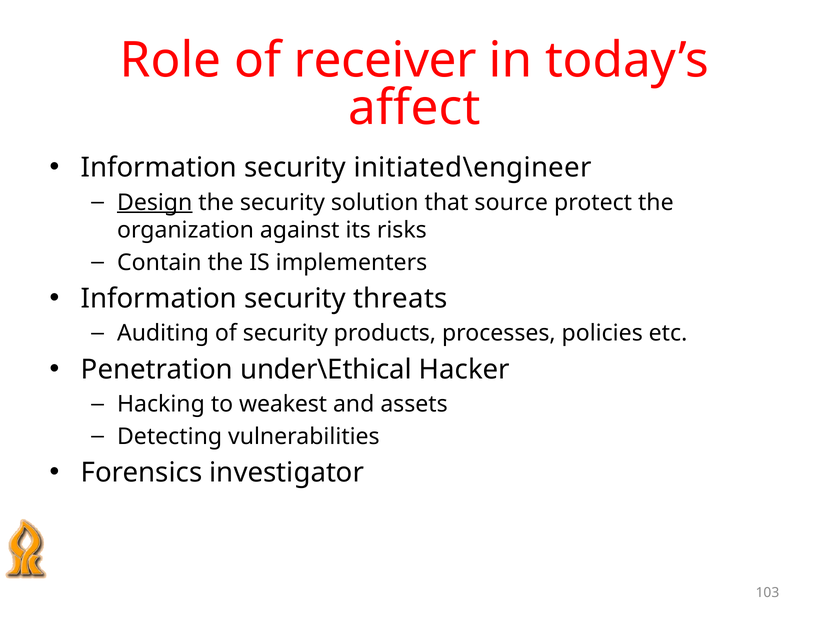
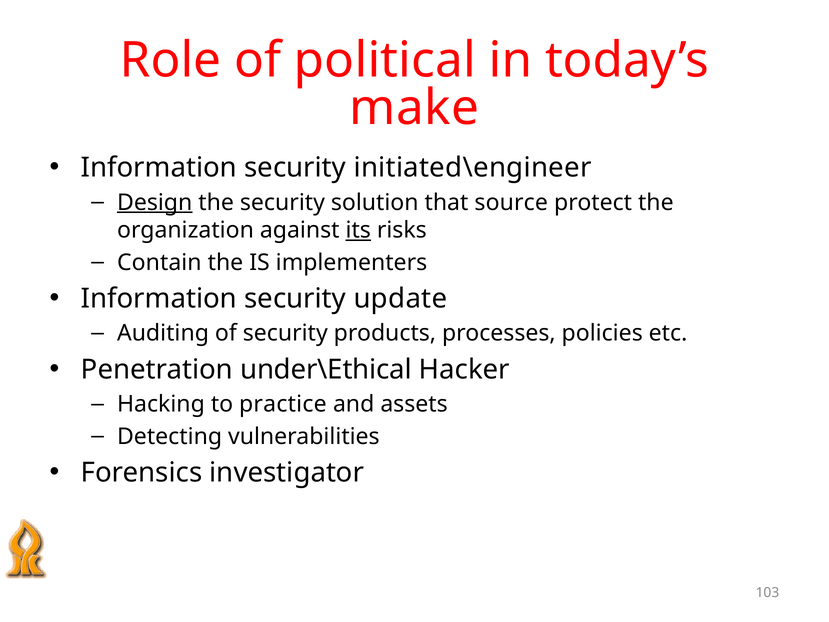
receiver: receiver -> political (385, 60)
affect: affect -> make (414, 108)
its underline: none -> present (358, 230)
threats: threats -> update (400, 299)
weakest: weakest -> practice (283, 404)
